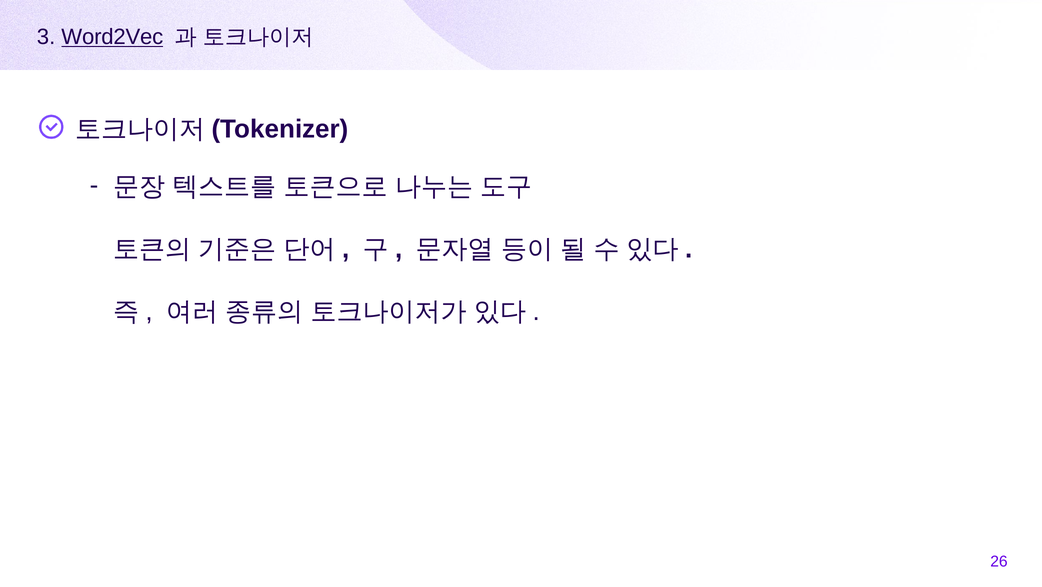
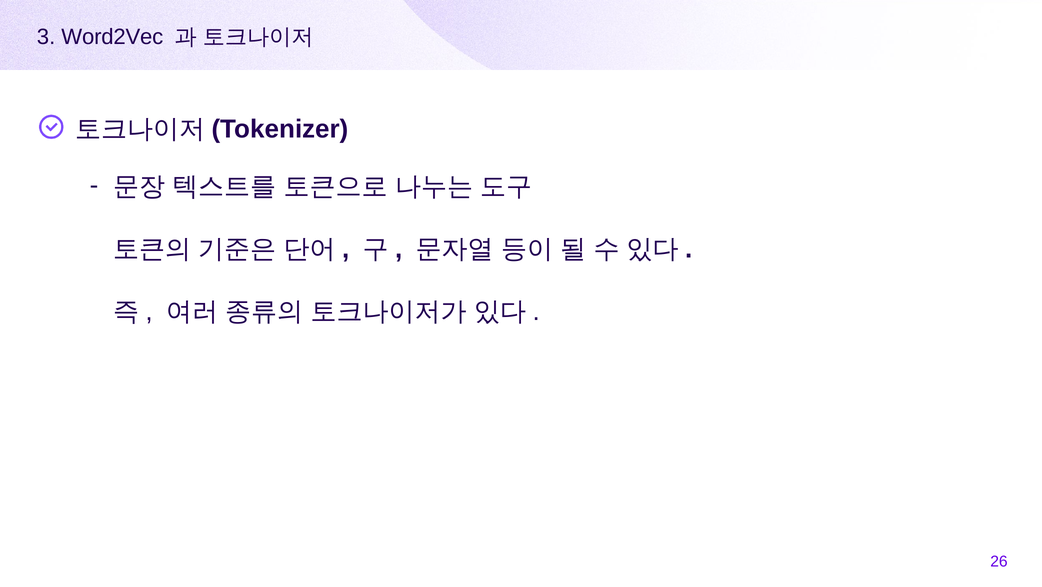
Word2Vec underline: present -> none (112, 37)
